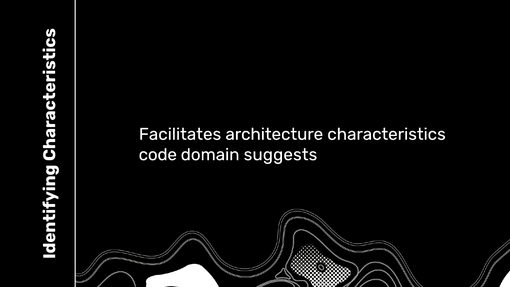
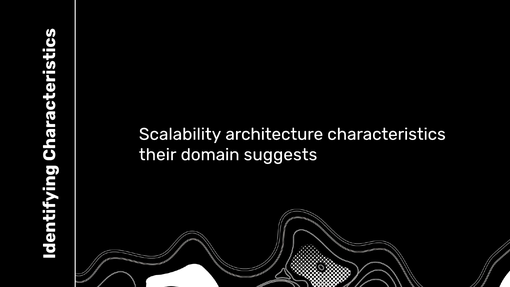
Facilitates: Facilitates -> Scalability (180, 134)
code: code -> their (158, 155)
